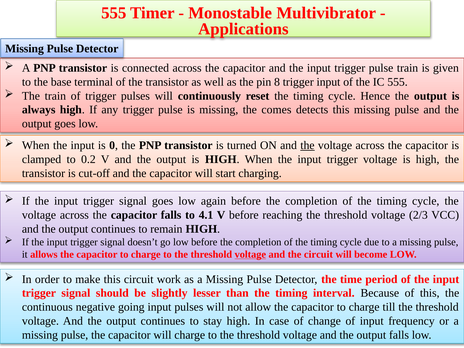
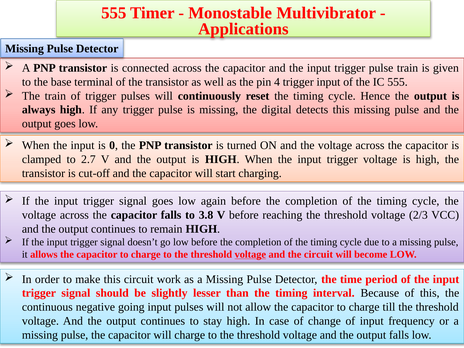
8: 8 -> 4 (277, 82)
comes: comes -> digital (276, 110)
the underline: present -> none (307, 145)
0.2: 0.2 -> 2.7 (88, 159)
4.1: 4.1 -> 3.8 (206, 215)
